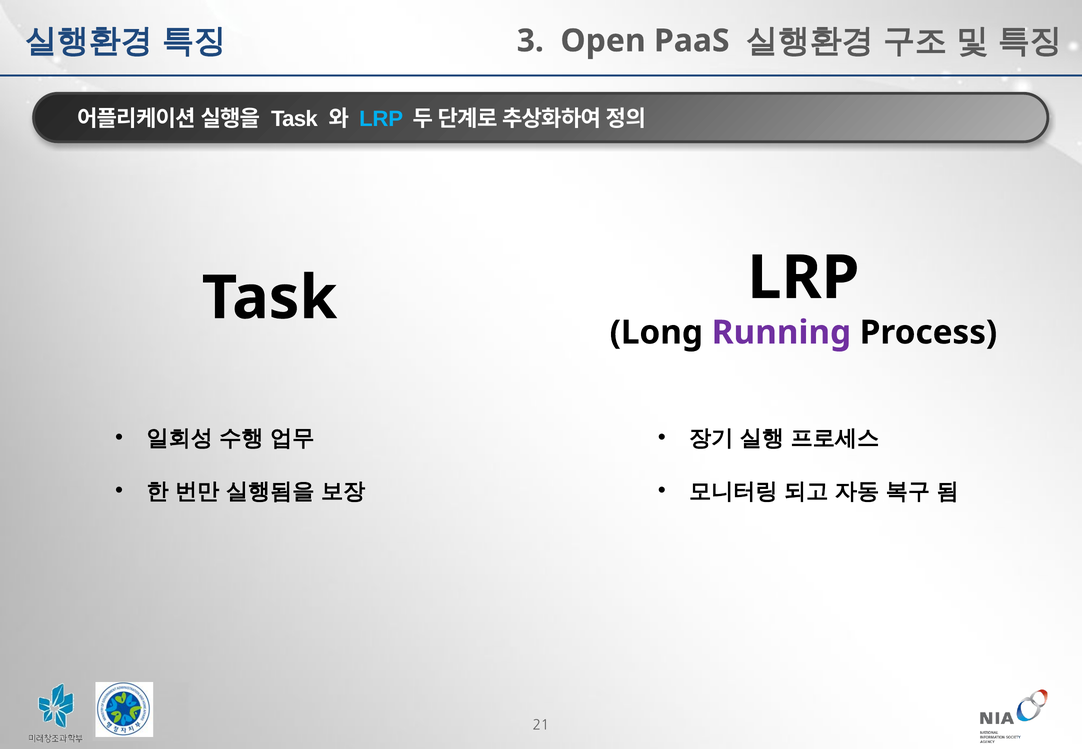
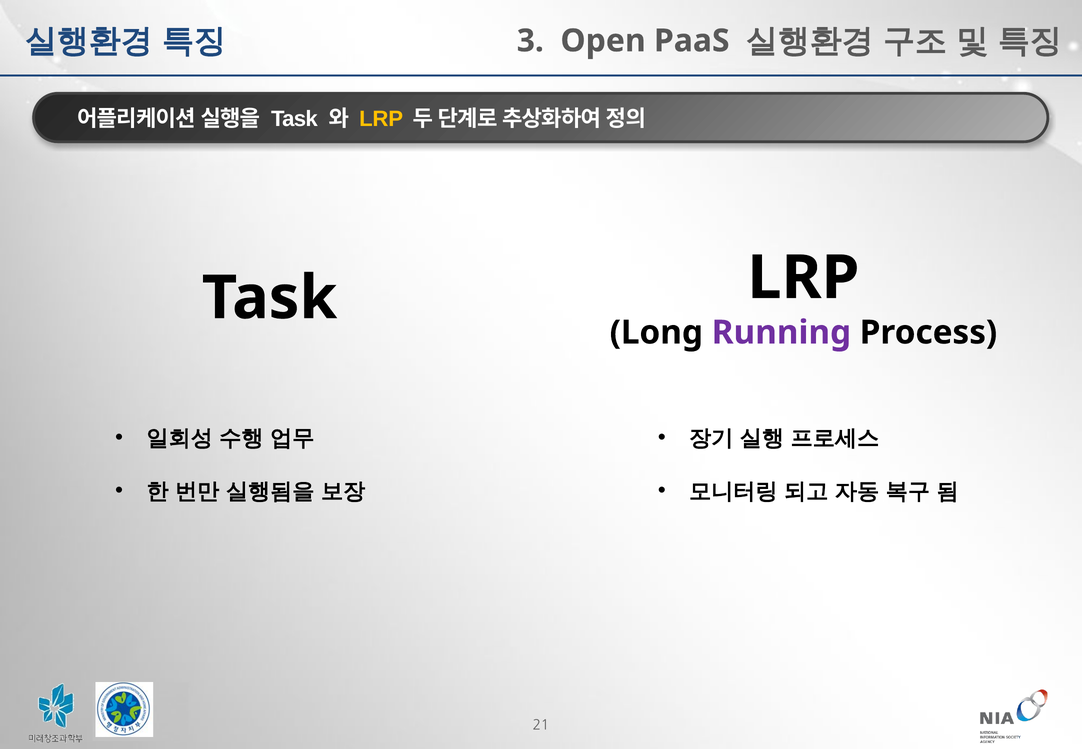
LRP colour: light blue -> yellow (381, 119)
